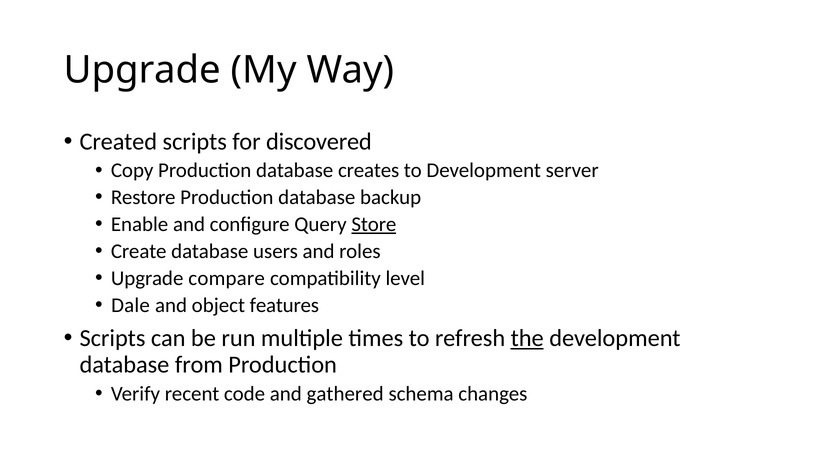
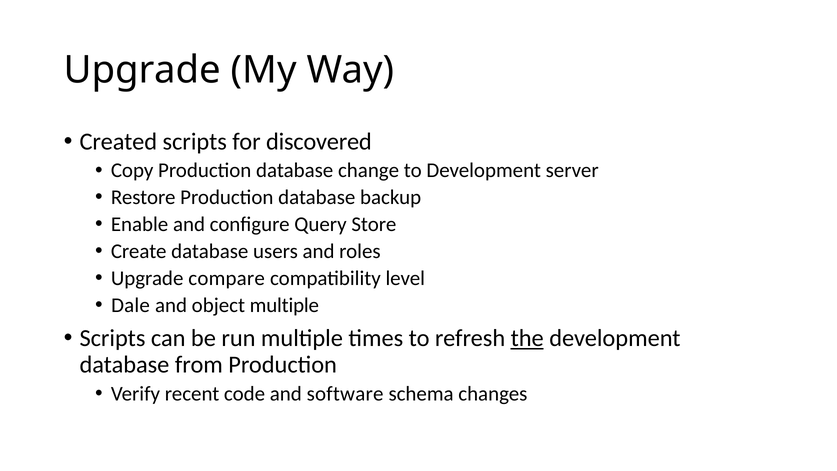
creates: creates -> change (369, 170)
Store underline: present -> none (374, 224)
object features: features -> multiple (284, 305)
gathered: gathered -> software (345, 393)
